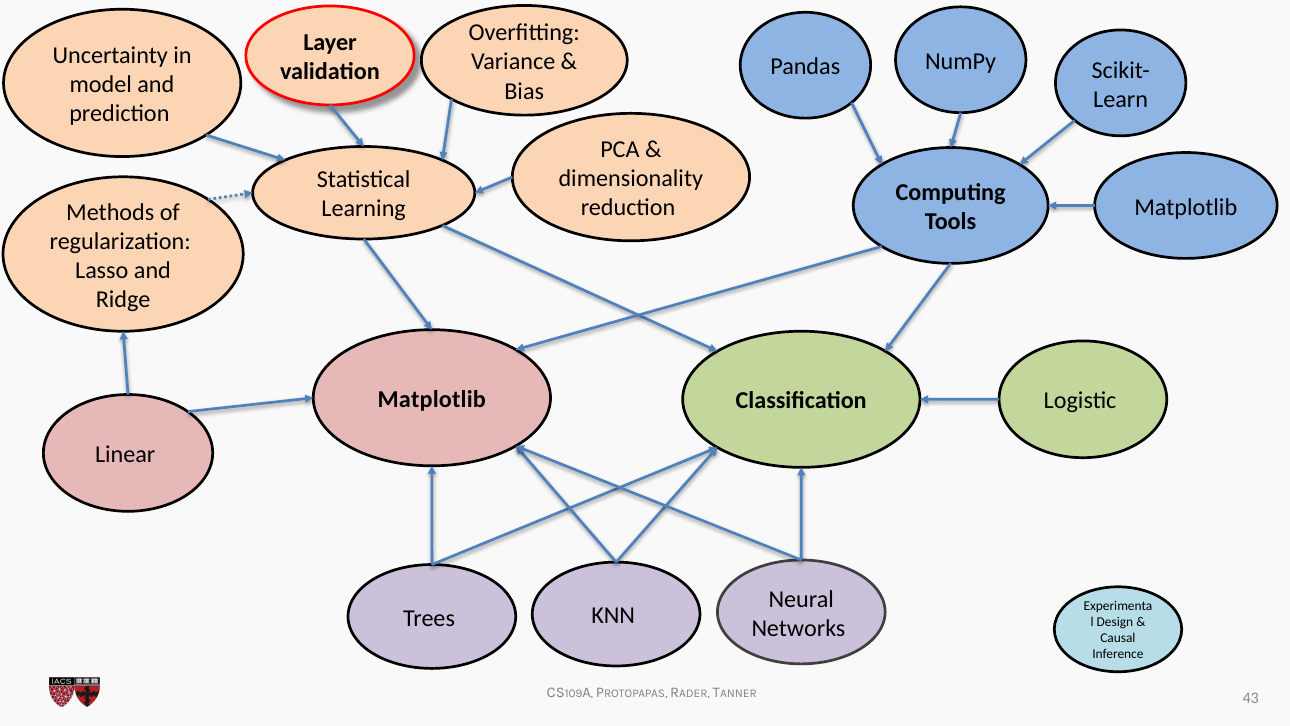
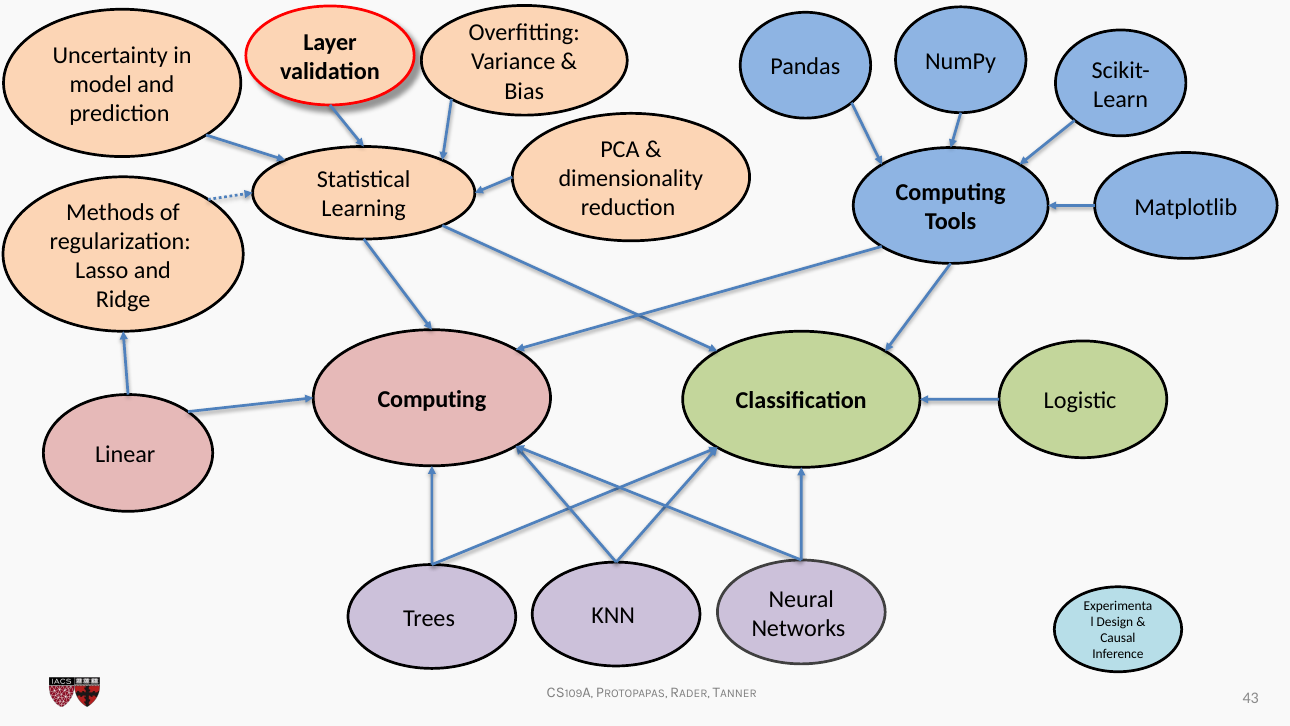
Matplotlib: Matplotlib -> Computing (432, 399)
